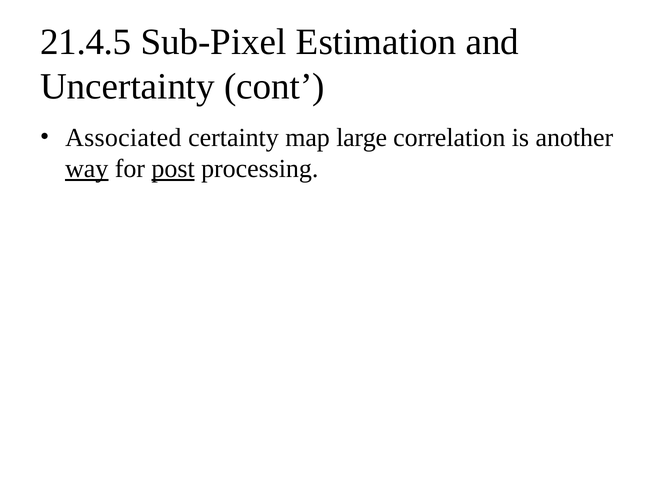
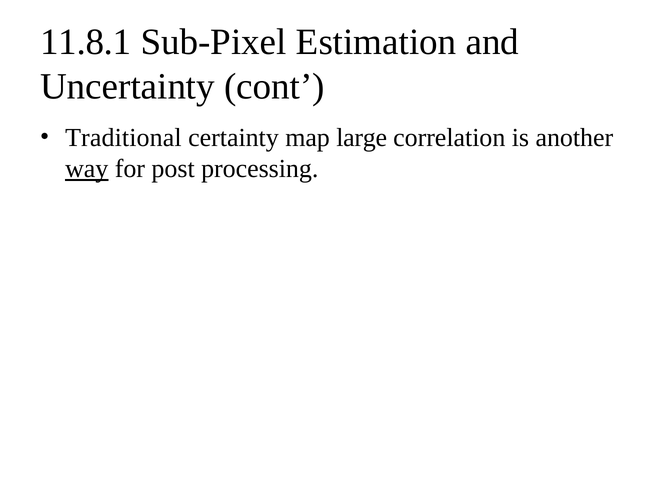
21.4.5: 21.4.5 -> 11.8.1 (86, 42)
Associated: Associated -> Traditional (123, 138)
post underline: present -> none (173, 169)
